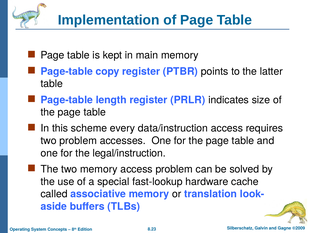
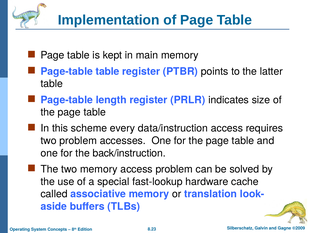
Page-table copy: copy -> table (108, 71)
legal/instruction: legal/instruction -> back/instruction (129, 153)
